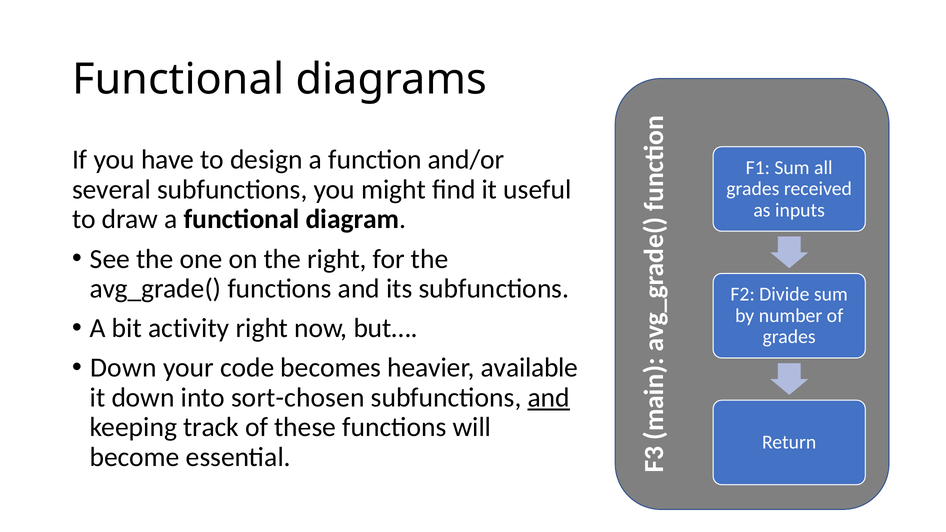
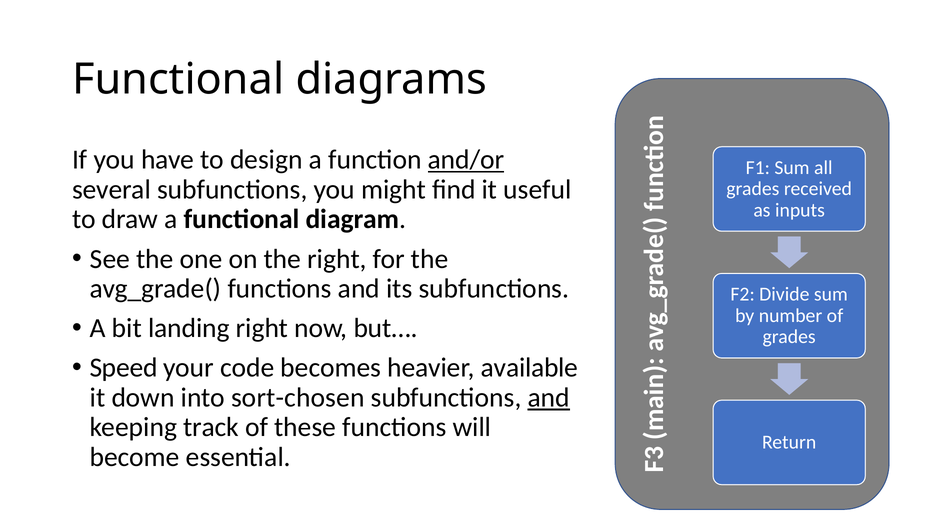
and/or underline: none -> present (466, 160)
activity: activity -> landing (189, 328)
Down: Down -> Speed (124, 368)
